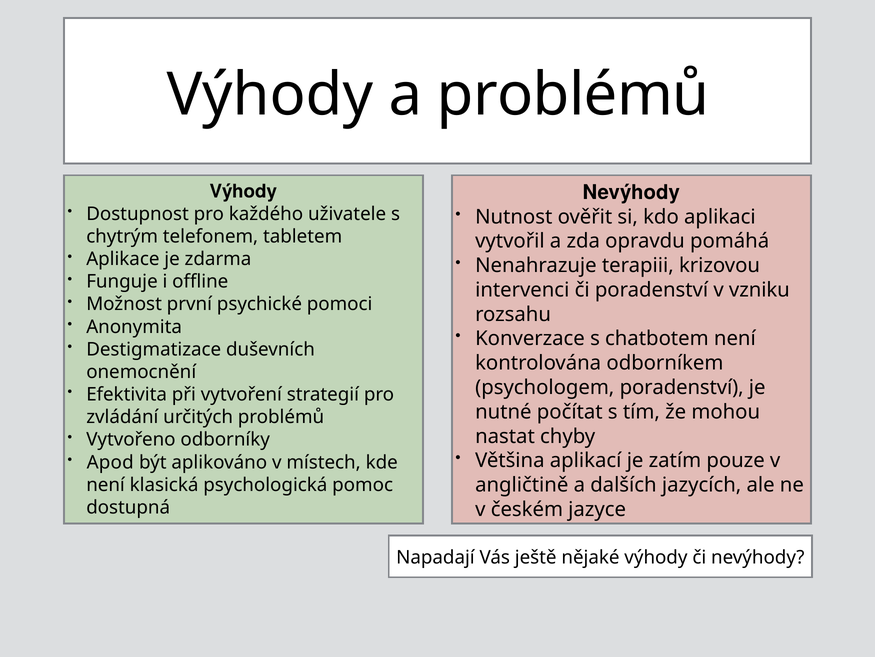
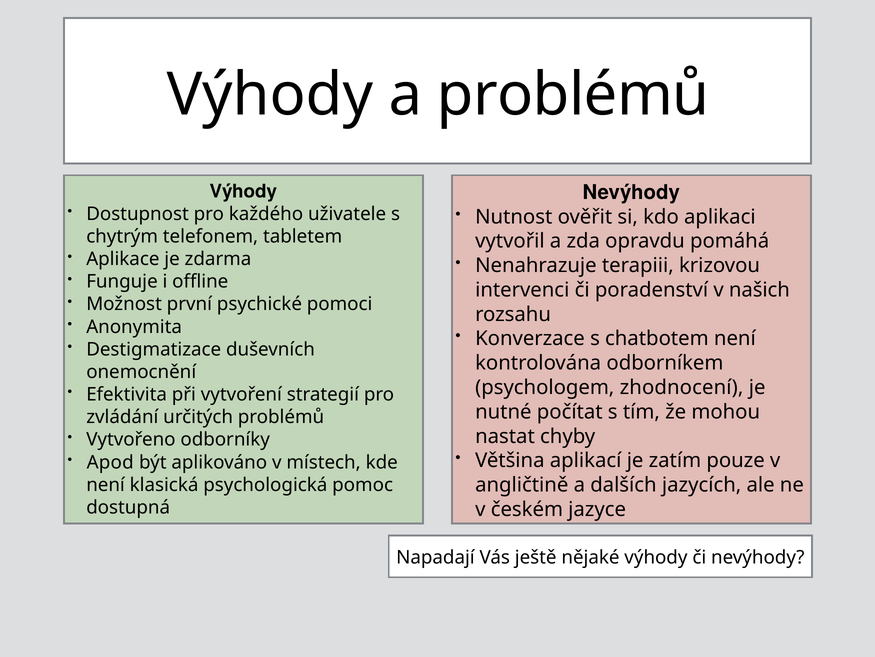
vzniku: vzniku -> našich (759, 290)
psychologem poradenství: poradenství -> zhodnocení (682, 387)
